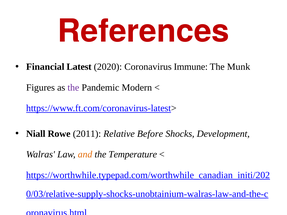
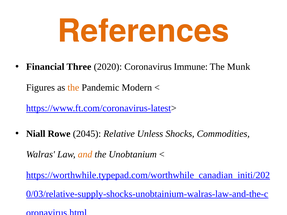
References colour: red -> orange (143, 31)
Latest: Latest -> Three (79, 67)
the colour: purple -> orange (73, 88)
2011: 2011 -> 2045 (87, 134)
Before: Before -> Unless (150, 134)
Development: Development -> Commodities (223, 134)
Temperature: Temperature -> Unobtanium (133, 155)
